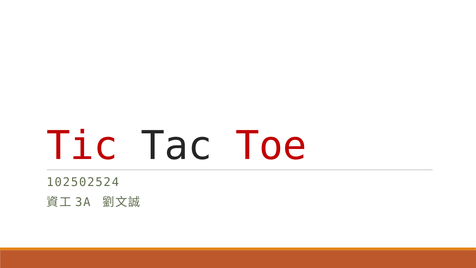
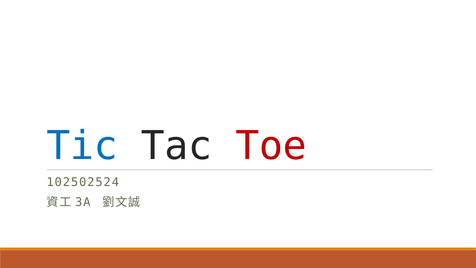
Tic colour: red -> blue (82, 146)
